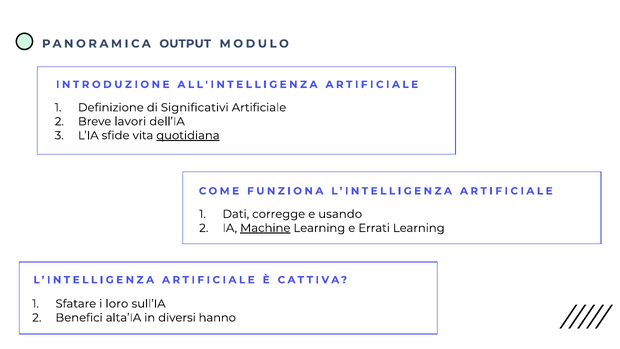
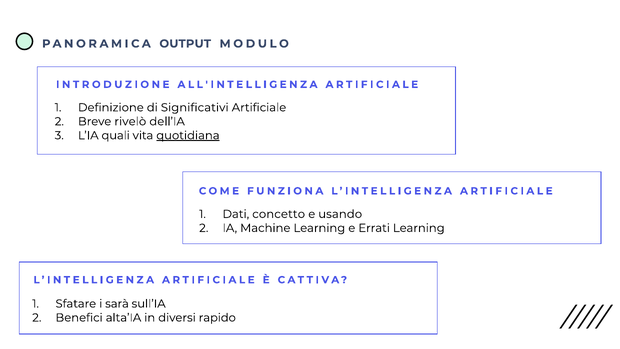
lavori: lavori -> rivelò (130, 121)
sfide: sfide -> quali (116, 135)
corregge: corregge -> concetto (279, 214)
Machine underline: present -> none (265, 228)
loro: loro -> sarà (117, 303)
hanno: hanno -> rapido (217, 317)
